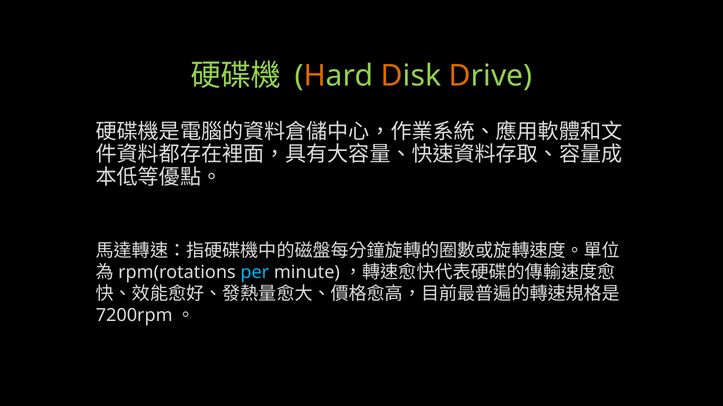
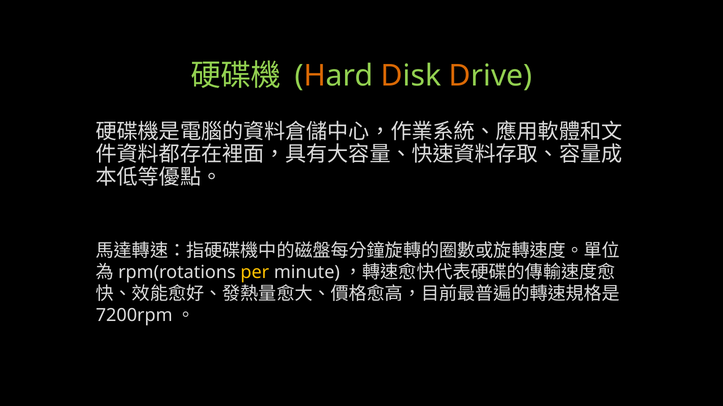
per colour: light blue -> yellow (255, 273)
